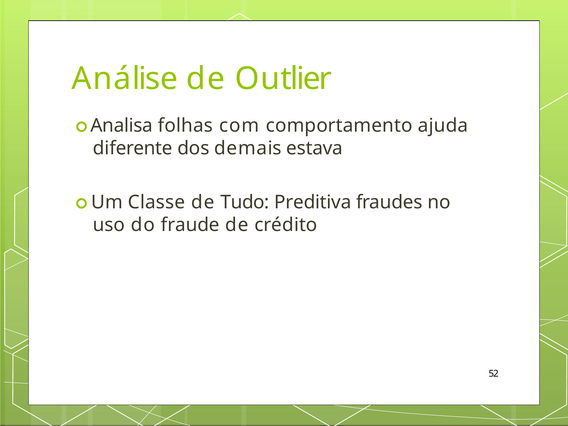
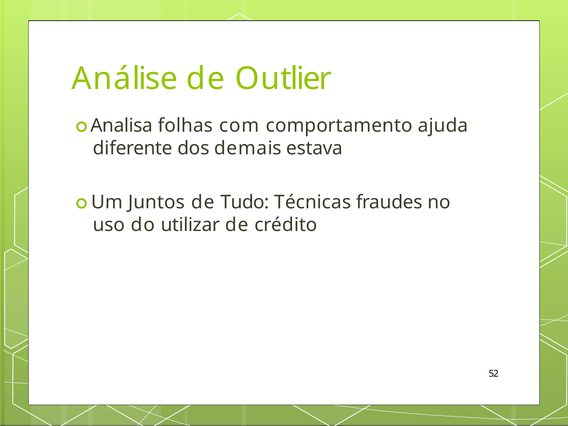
Classe: Classe -> Juntos (157, 202)
Preditiva: Preditiva -> Técnicas (313, 202)
fraude: fraude -> utilizar (190, 225)
